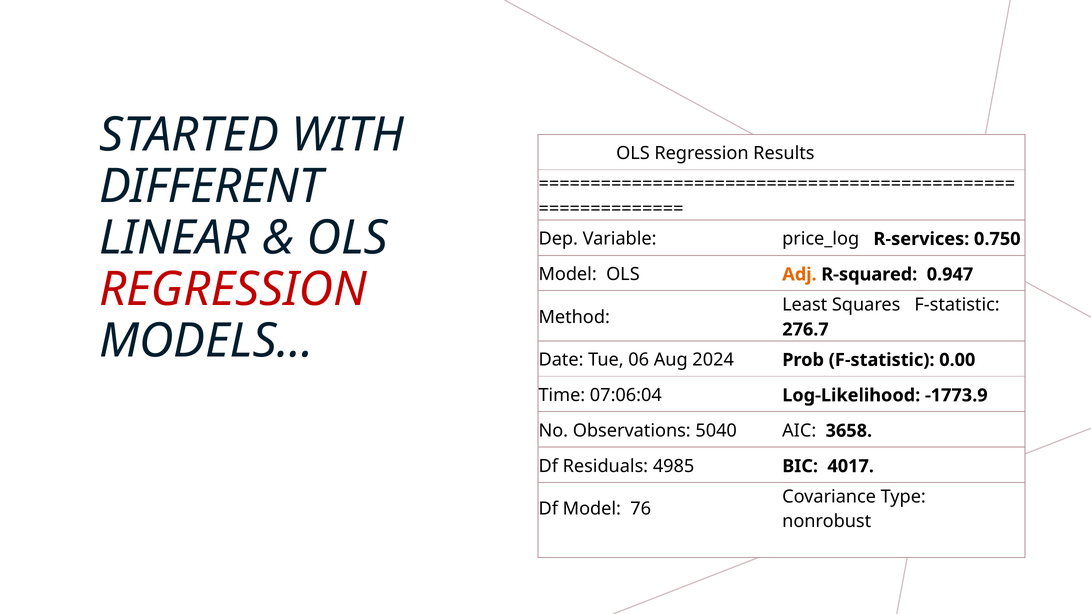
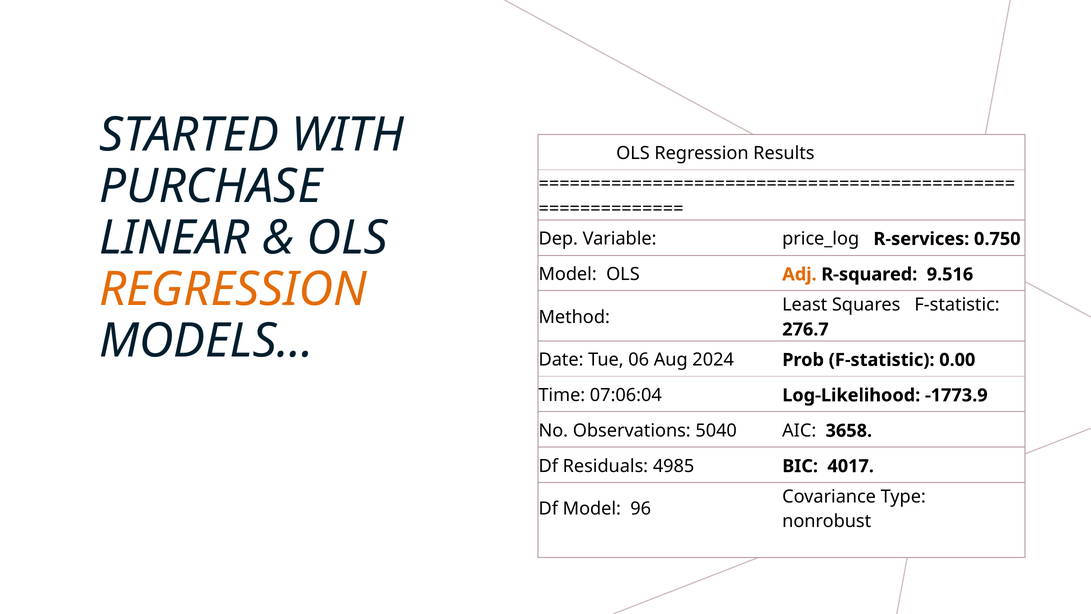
DIFFERENT: DIFFERENT -> PURCHASE (211, 186)
0.947: 0.947 -> 9.516 (950, 274)
REGRESSION colour: red -> orange (233, 289)
76: 76 -> 96 (641, 509)
